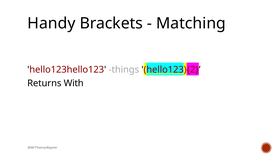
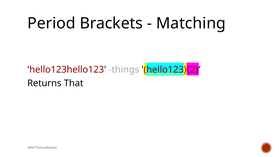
Handy: Handy -> Period (51, 23)
With: With -> That (74, 83)
